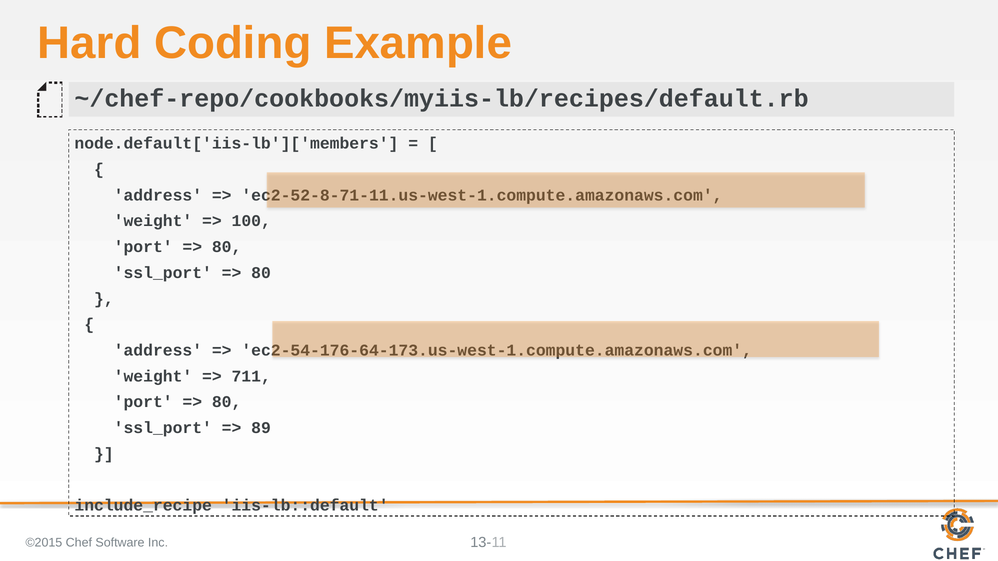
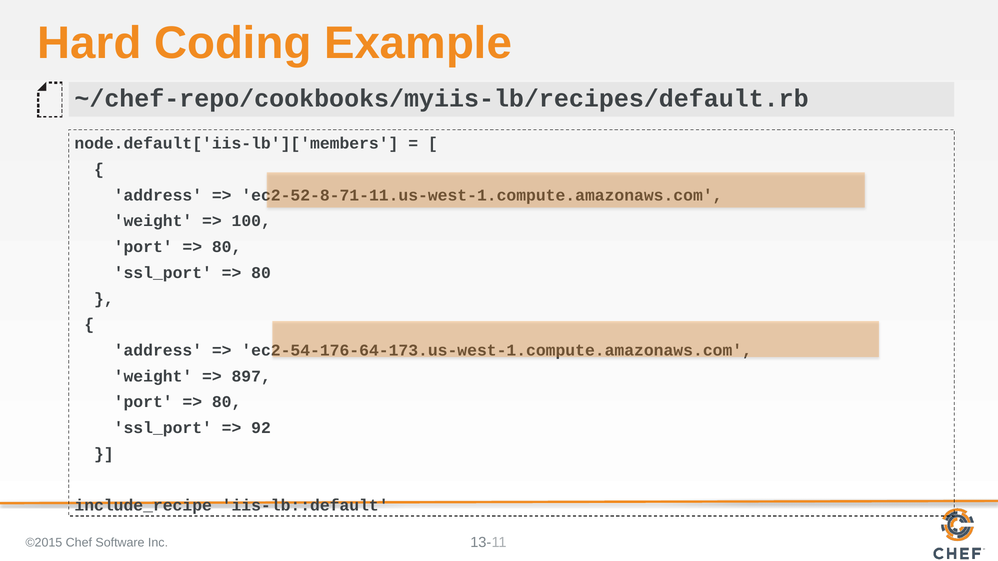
711: 711 -> 897 (251, 376)
89: 89 -> 92 (261, 428)
